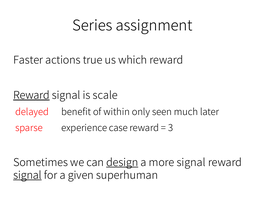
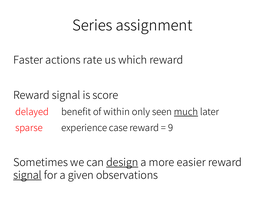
true: true -> rate (93, 60)
Reward underline: present -> none (31, 95)
scale: scale -> score (105, 95)
much underline: none -> present (186, 112)
3: 3 -> 9 (171, 128)
more signal: signal -> easier (191, 162)
superhuman: superhuman -> observations (127, 175)
